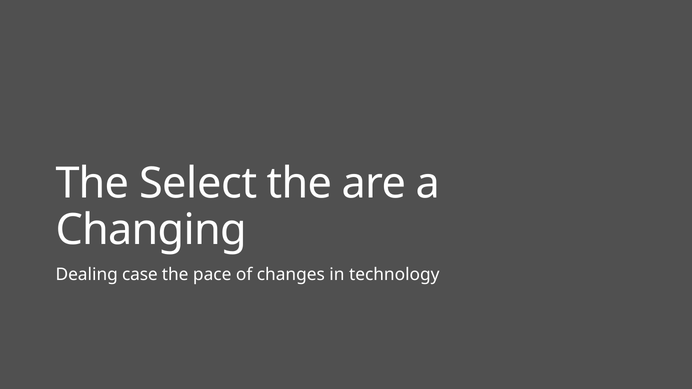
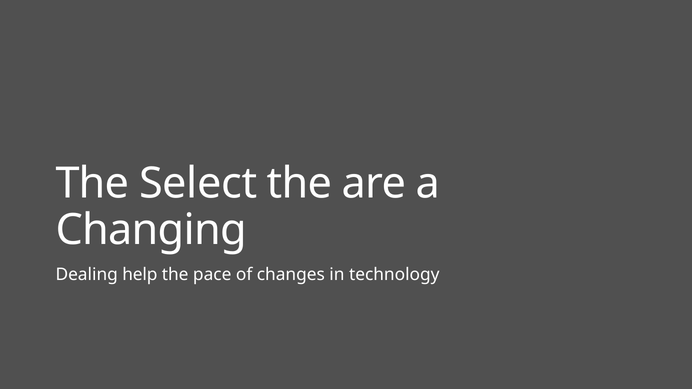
case: case -> help (140, 275)
